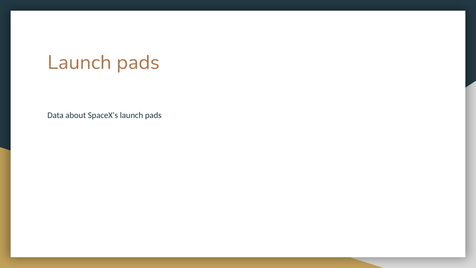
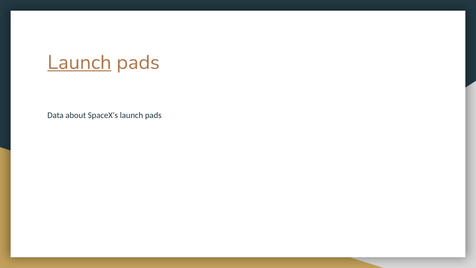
Launch underline: none -> present (79, 62)
